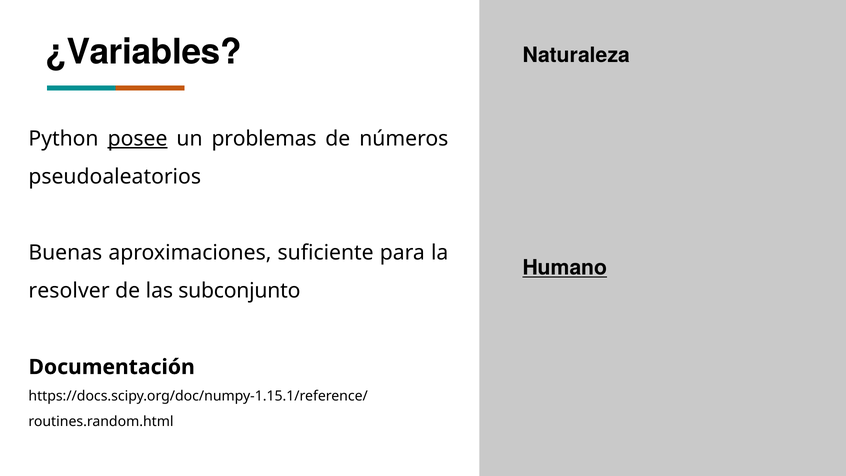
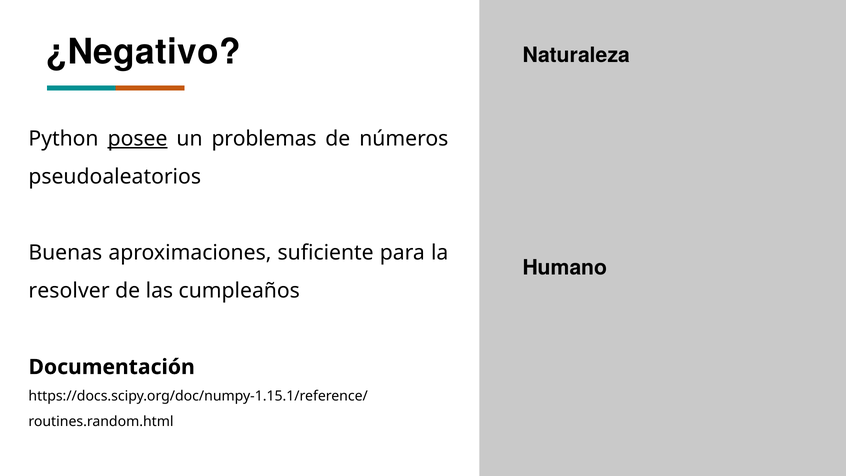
¿Variables: ¿Variables -> ¿Negativo (143, 52)
Humano underline: present -> none (565, 268)
subconjunto: subconjunto -> cumpleaños (239, 291)
